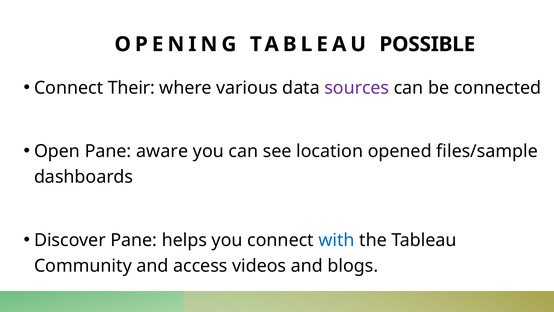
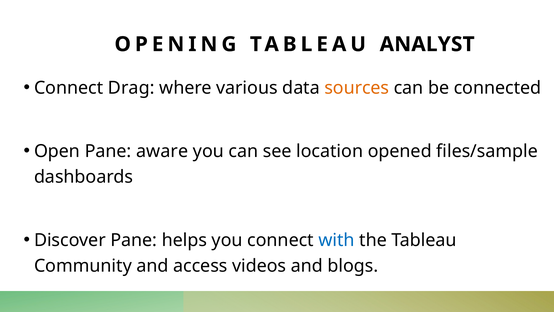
POSSIBLE: POSSIBLE -> ANALYST (427, 44)
Their: Their -> Drag (131, 88)
sources colour: purple -> orange (357, 88)
